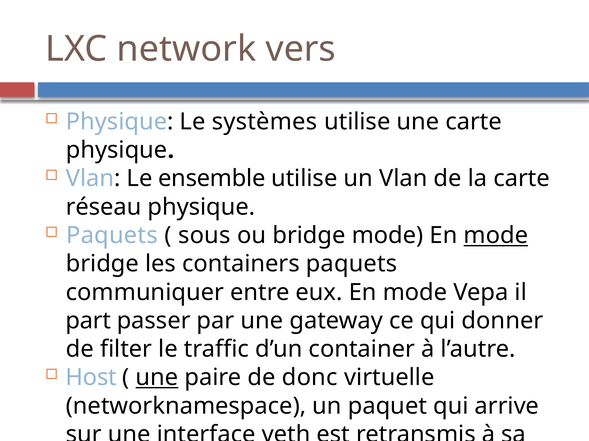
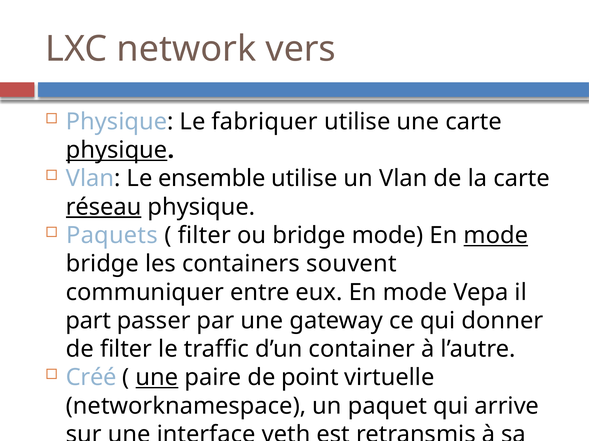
systèmes: systèmes -> fabriquer (265, 122)
physique underline: none -> present (117, 150)
réseau underline: none -> present (104, 207)
sous: sous -> filter (204, 236)
containers paquets: paquets -> souvent (351, 264)
Host: Host -> Créé (91, 378)
donc: donc -> point (310, 378)
